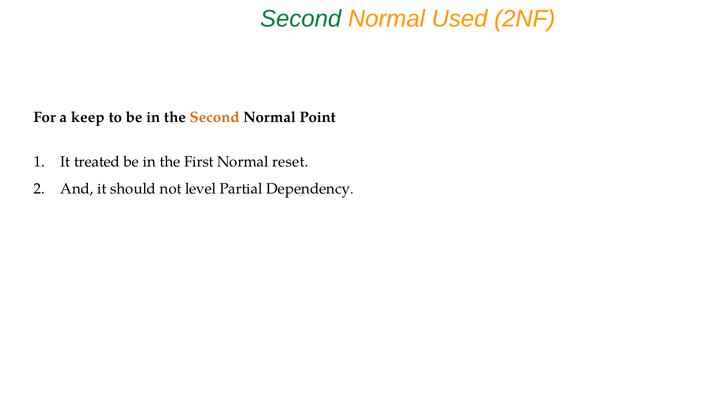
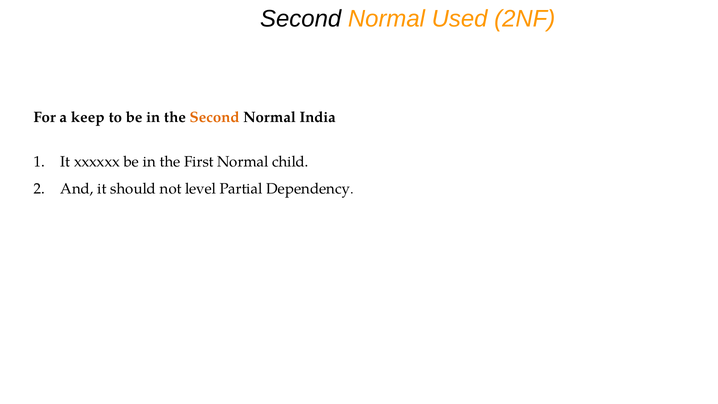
Second colour: green -> black (301, 19)
Point: Point -> India (318, 117)
treated: treated -> xxxxxx (97, 162)
reset: reset -> child (290, 162)
